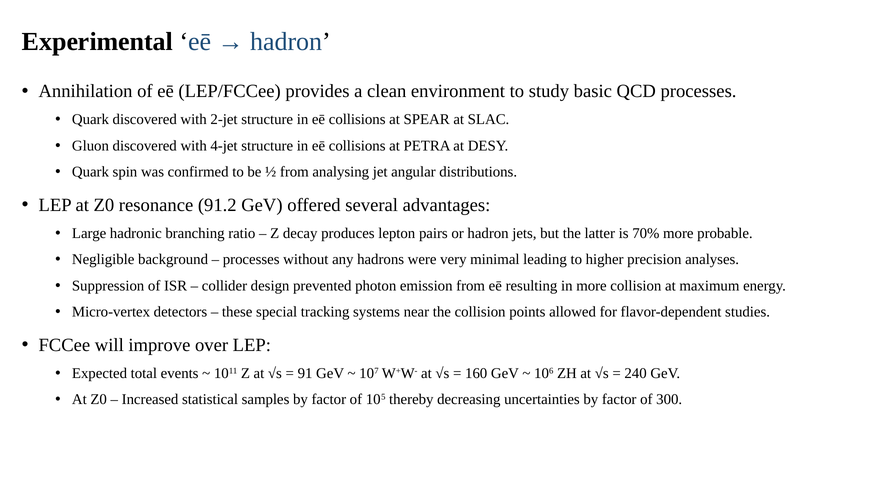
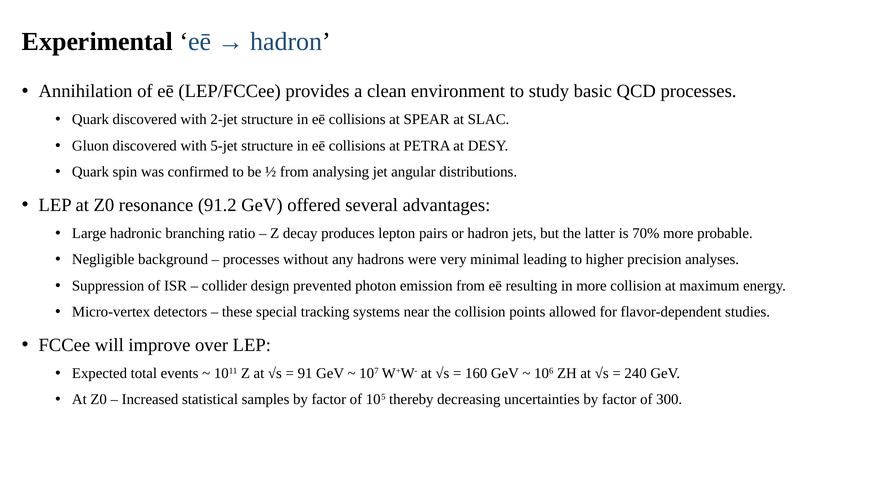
4-jet: 4-jet -> 5-jet (224, 146)
